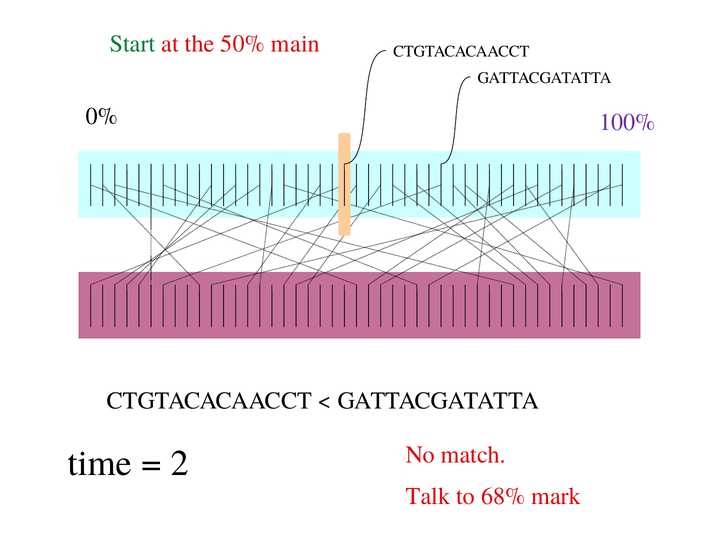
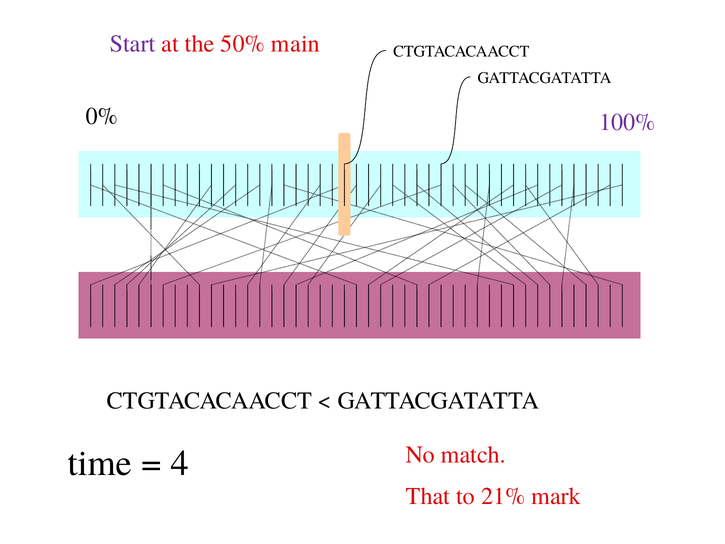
Start colour: green -> purple (133, 44)
2: 2 -> 4 (180, 463)
Talk: Talk -> That (428, 496)
68%: 68% -> 21% (503, 496)
